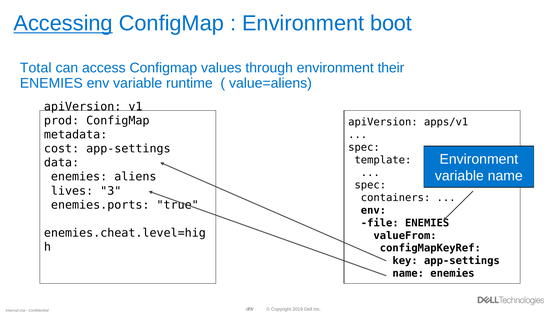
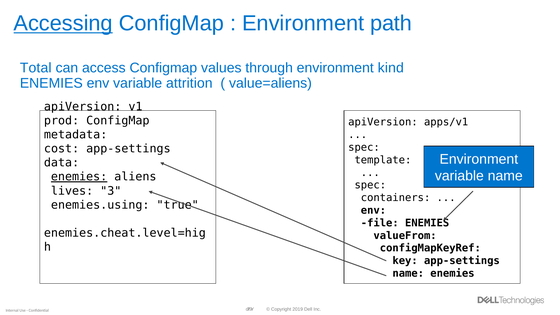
boot: boot -> path (391, 23)
their: their -> kind (391, 68)
runtime: runtime -> attrition (189, 83)
enemies underline: none -> present (79, 177)
enemies.ports: enemies.ports -> enemies.using (100, 205)
